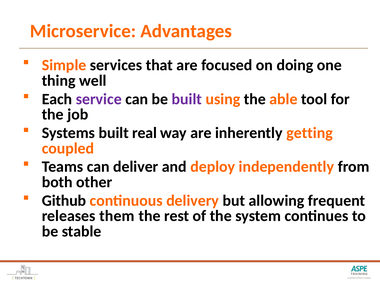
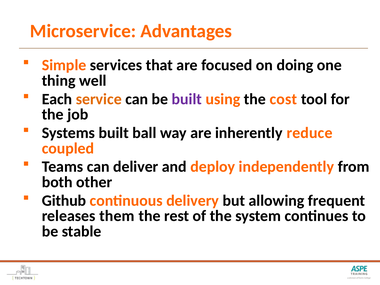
service colour: purple -> orange (99, 99)
able: able -> cost (283, 99)
real: real -> ball (144, 133)
getting: getting -> reduce (310, 133)
